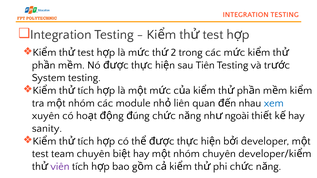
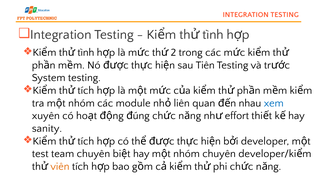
test: test -> tình (213, 35)
test: test -> tình (86, 53)
ngoài: ngoài -> effort (237, 116)
viên colour: purple -> orange (60, 167)
